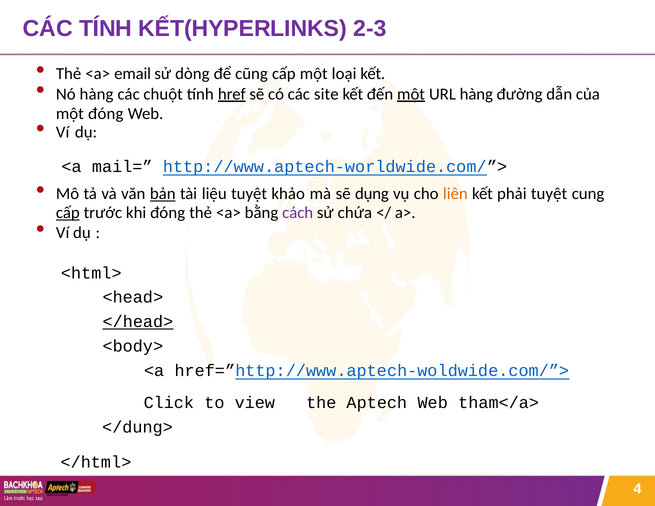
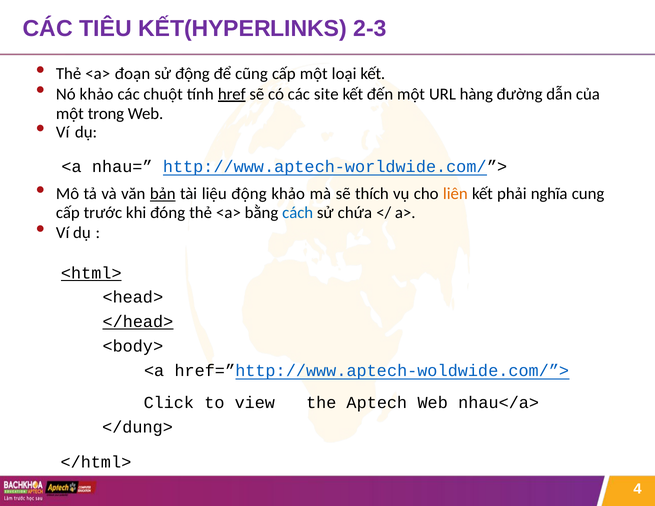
CÁC TÍNH: TÍNH -> TIÊU (105, 29)
email: email -> đoạn (132, 74)
sử dòng: dòng -> động (192, 74)
Nó hàng: hàng -> khảo (97, 94)
một underline: present -> none (411, 94)
một đóng: đóng -> trong (106, 114)
mail=: mail= -> nhau= (122, 167)
liệu tuyệt: tuyệt -> động (249, 194)
dụng: dụng -> thích (372, 194)
phải tuyệt: tuyệt -> nghĩa (549, 194)
cấp underline: present -> none (68, 213)
cách colour: purple -> blue (298, 213)
<html> underline: none -> present (91, 273)
tham</a>: tham</a> -> nhau</a> (499, 403)
